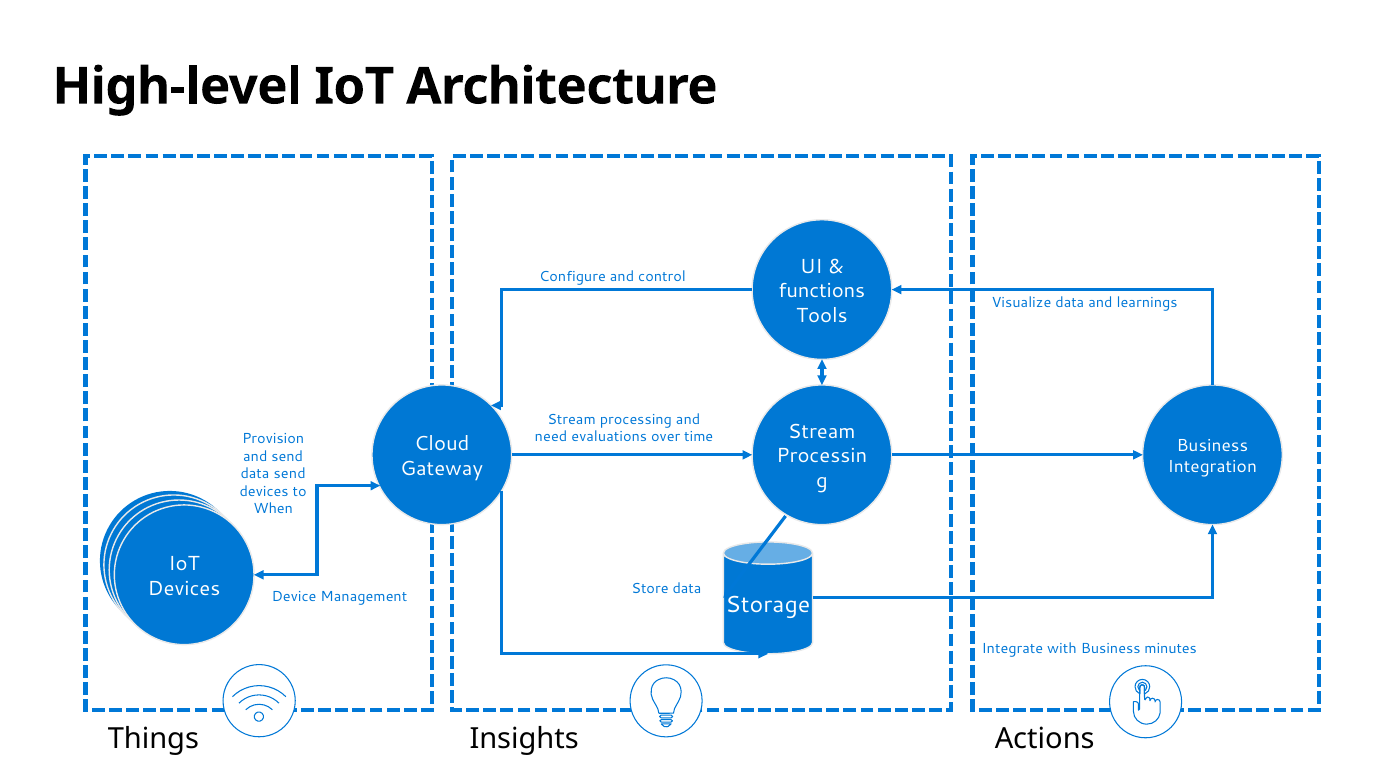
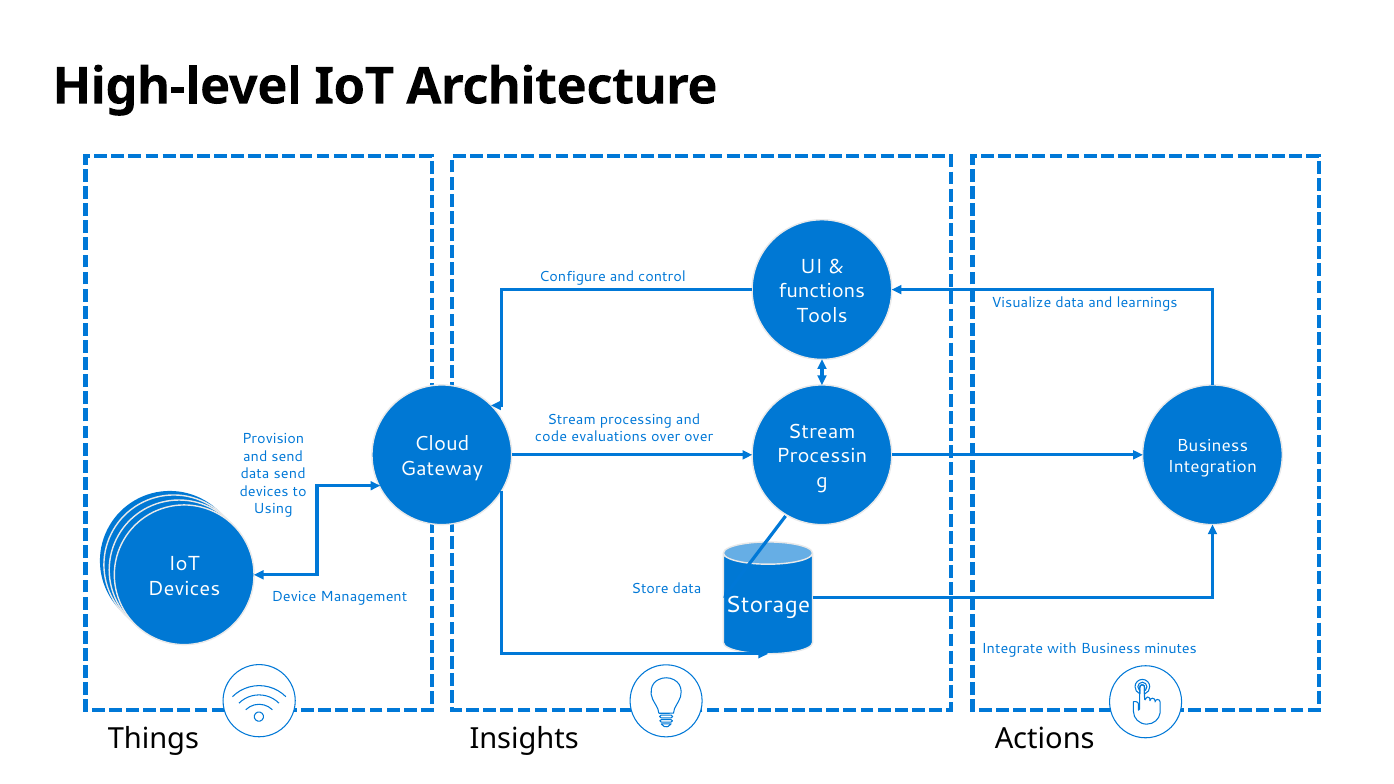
need: need -> code (551, 437)
over time: time -> over (699, 437)
When: When -> Using (273, 509)
